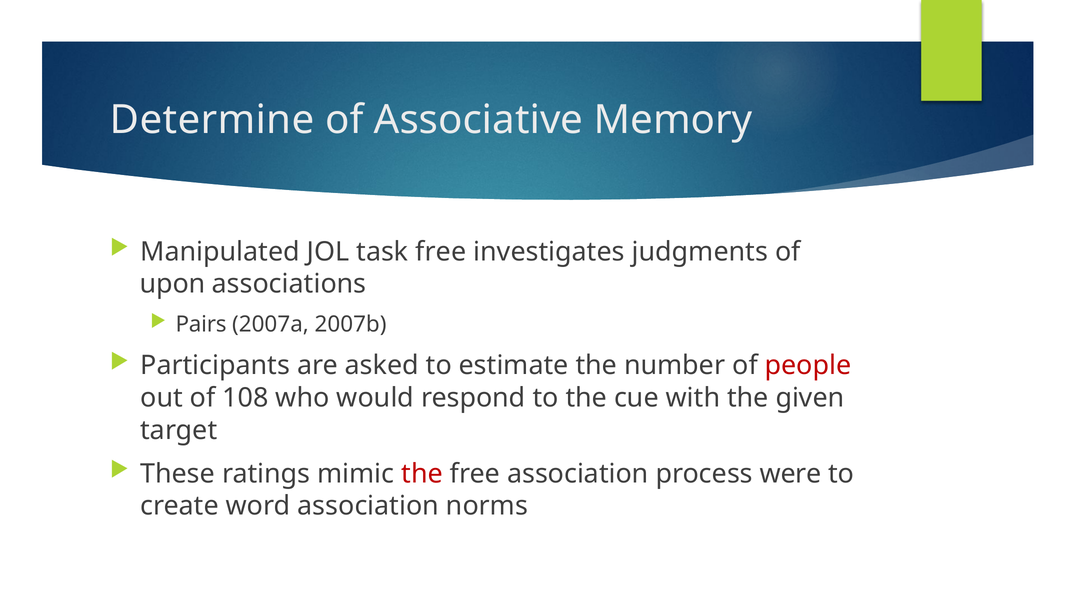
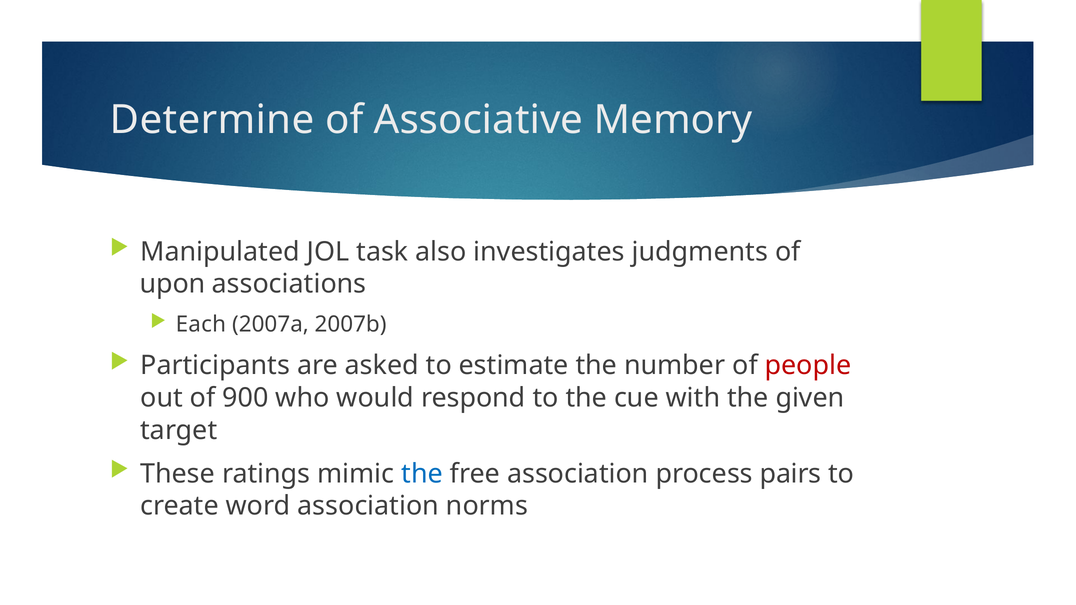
task free: free -> also (441, 252)
Pairs: Pairs -> Each (201, 325)
108: 108 -> 900 (245, 398)
the colour: red -> blue (422, 474)
were: were -> pairs (791, 474)
